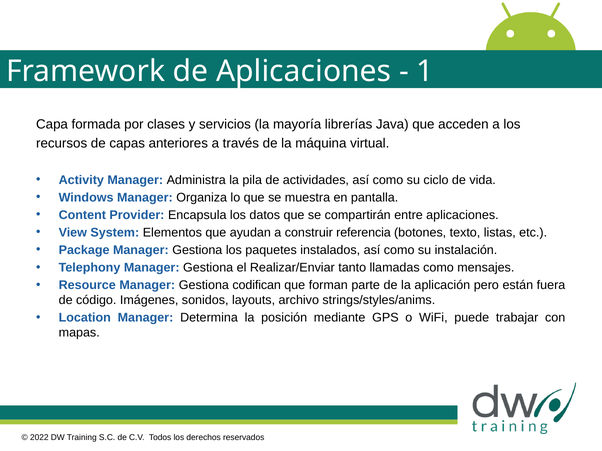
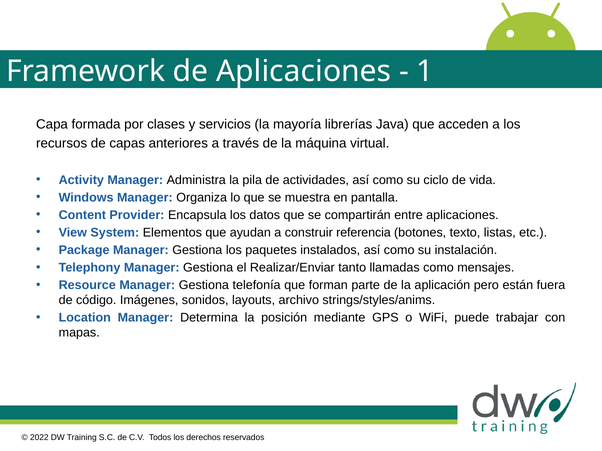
codifican: codifican -> telefonía (257, 285)
